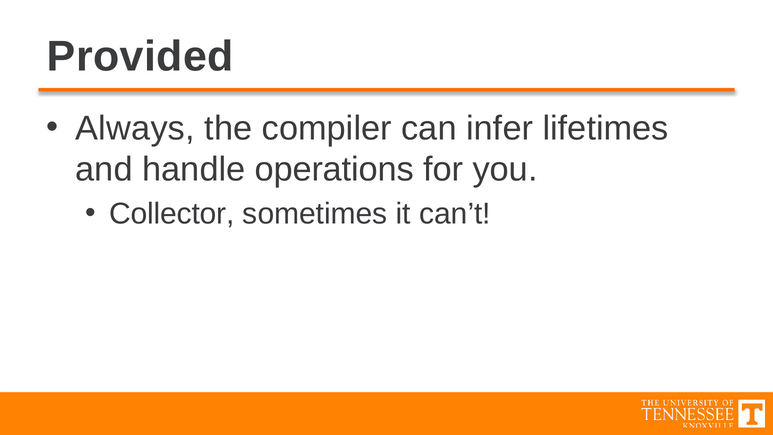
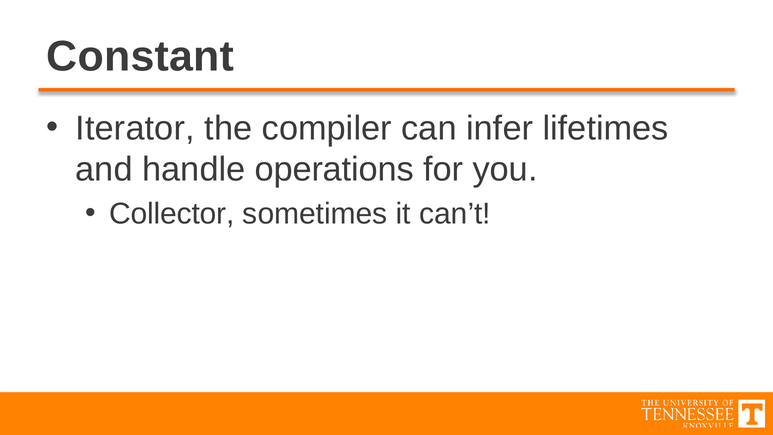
Provided: Provided -> Constant (140, 57)
Always: Always -> Iterator (135, 128)
